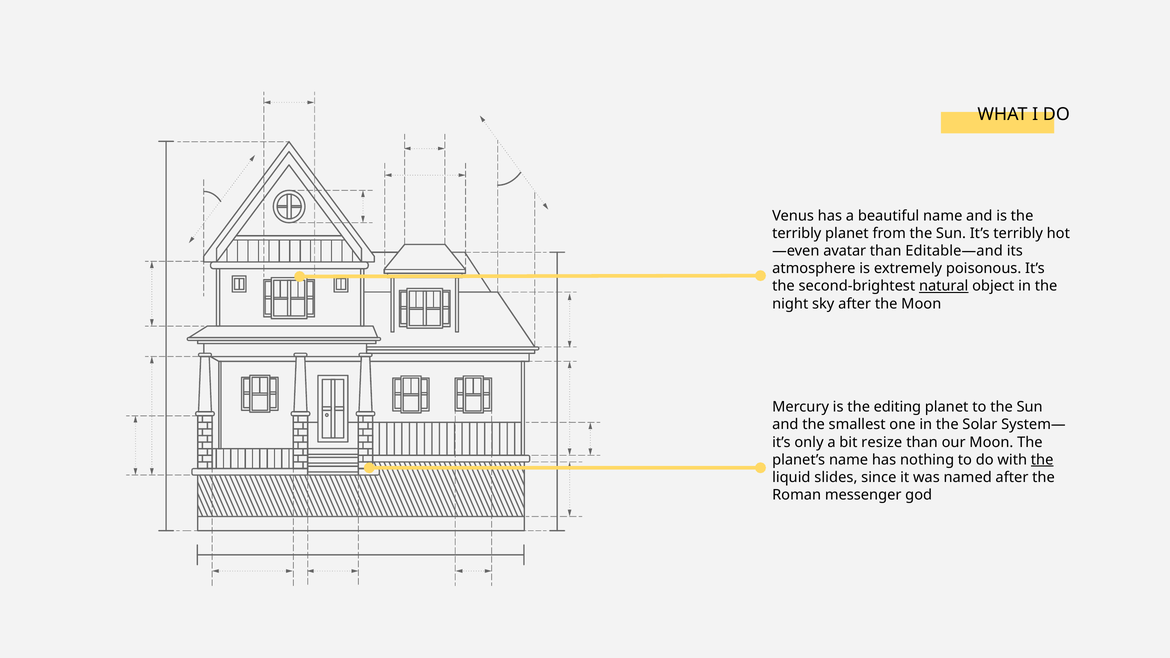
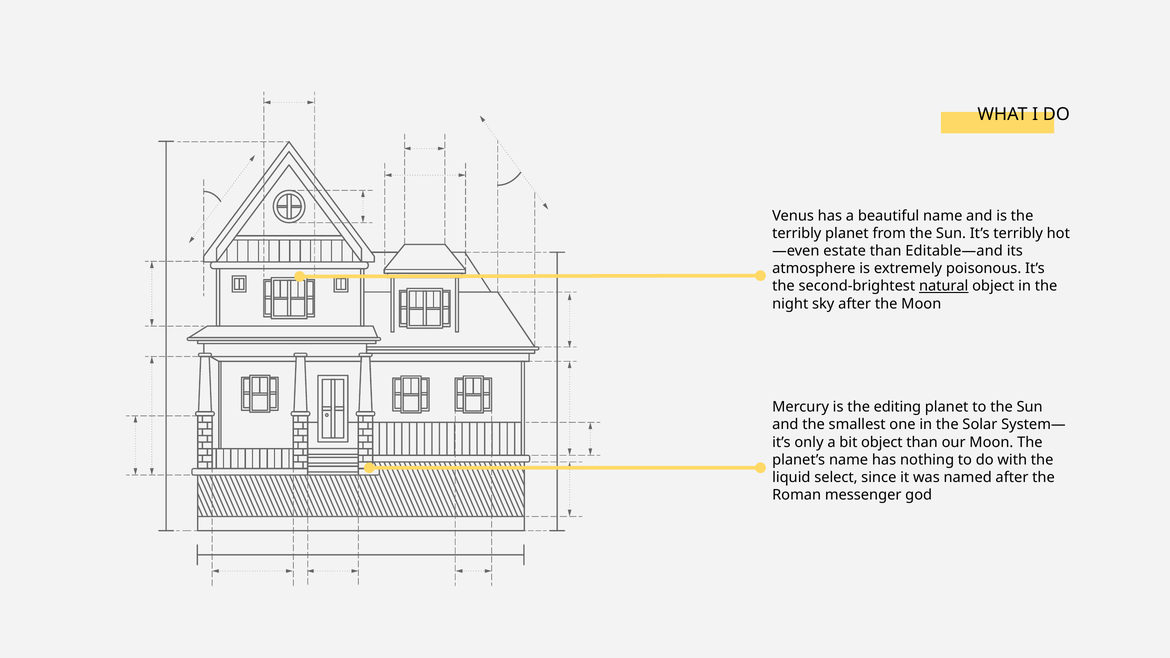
avatar: avatar -> estate (845, 251)
bit resize: resize -> object (882, 442)
the underline: present -> none (1042, 460)
slides: slides -> select (836, 478)
